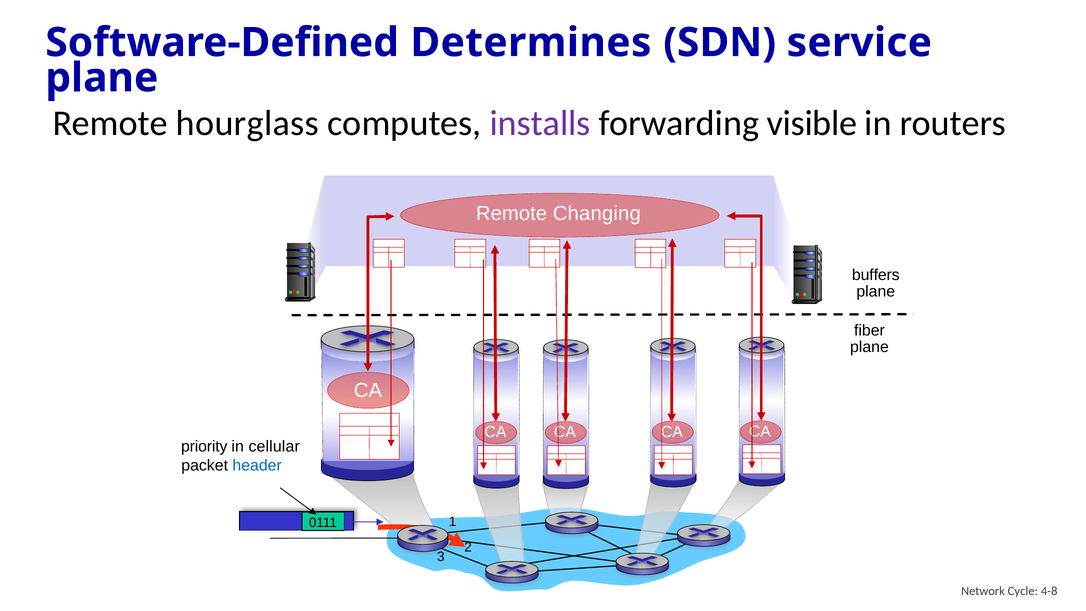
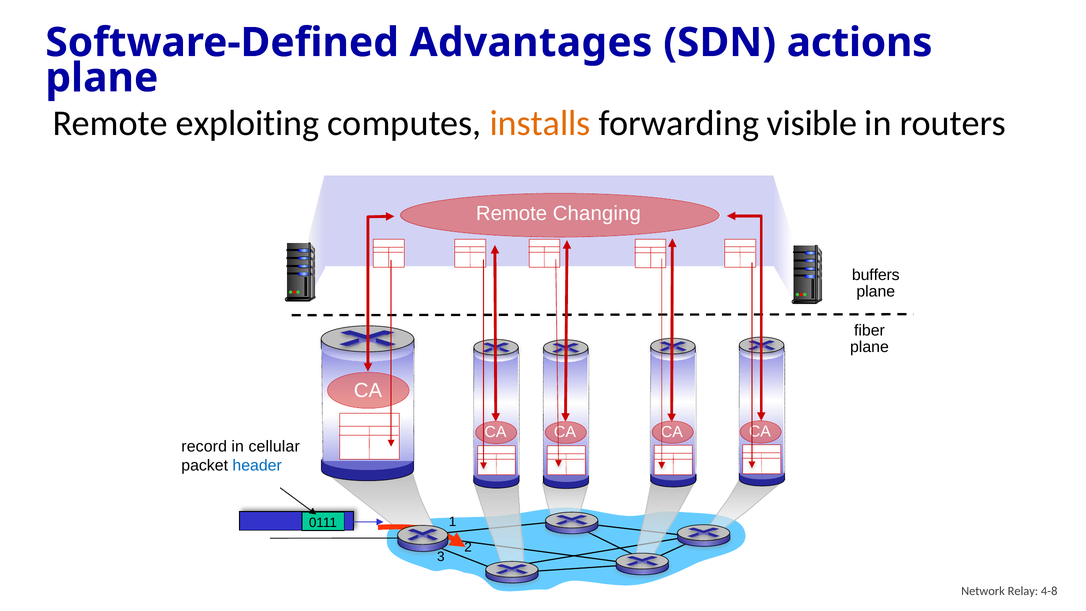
Determines: Determines -> Advantages (531, 43)
service: service -> actions (860, 43)
hourglass: hourglass -> exploiting (248, 123)
installs colour: purple -> orange (540, 123)
priority: priority -> record (204, 447)
Cycle: Cycle -> Relay (1023, 591)
